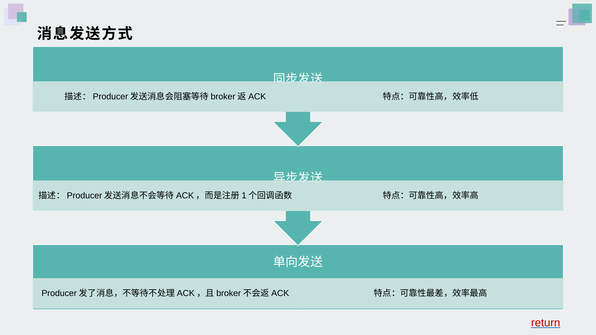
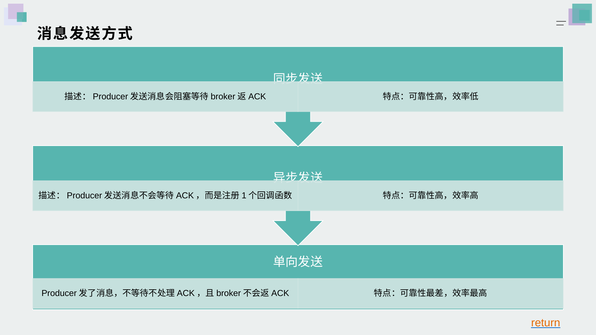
return colour: red -> orange (546, 323)
